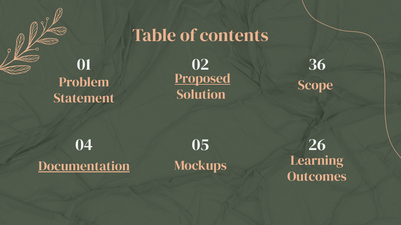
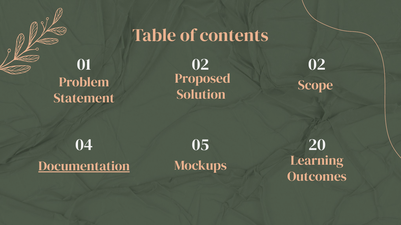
02 36: 36 -> 02 (317, 65)
Proposed underline: present -> none (203, 79)
26: 26 -> 20 (317, 145)
